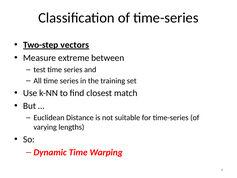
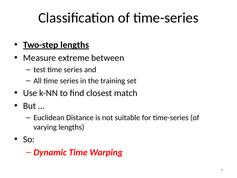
Two-step vectors: vectors -> lengths (75, 45)
